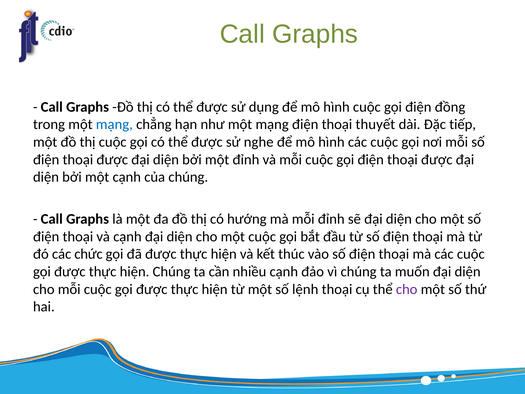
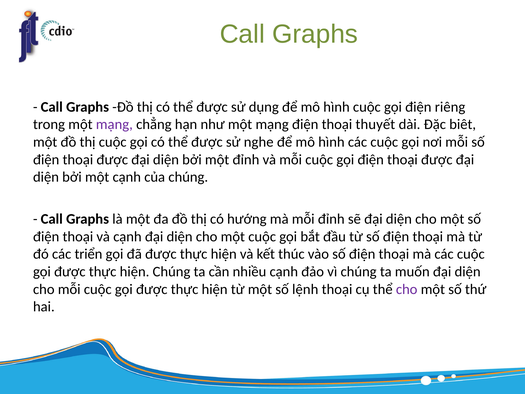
đồng: đồng -> riêng (450, 107)
mạng colour: blue -> purple (114, 124)
tiếp: tiếp -> biêt (463, 124)
chức: chức -> triển (88, 254)
